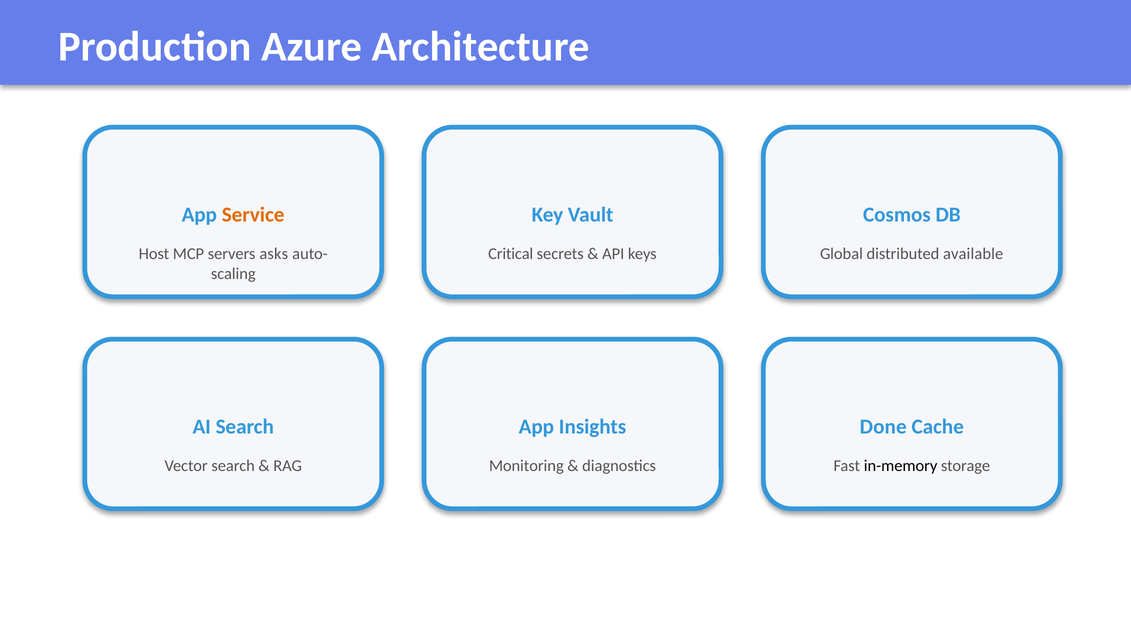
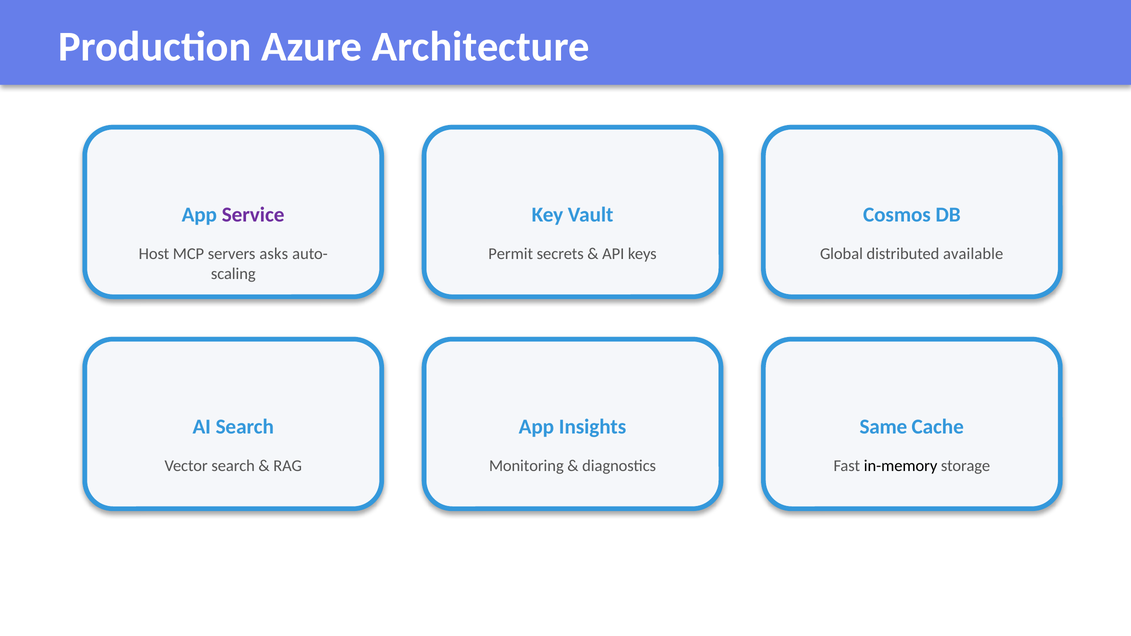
Service colour: orange -> purple (253, 215)
Critical: Critical -> Permit (511, 254)
Done: Done -> Same (883, 427)
